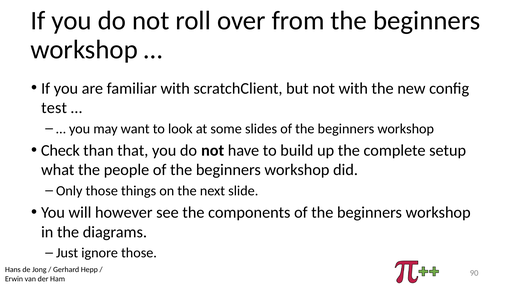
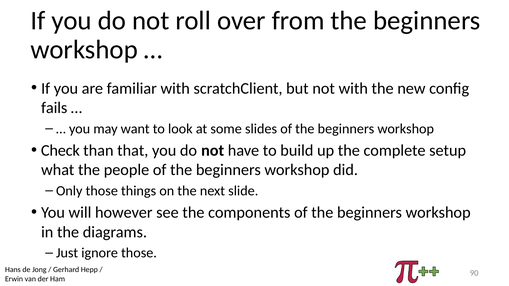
test: test -> fails (54, 108)
